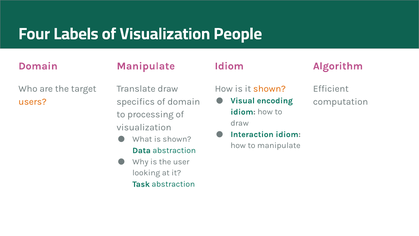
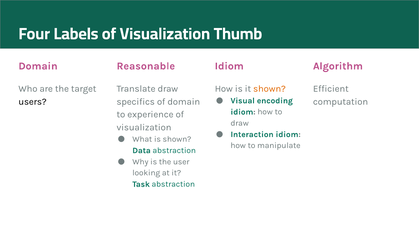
People: People -> Thumb (238, 34)
Manipulate: Manipulate -> Reasonable (146, 66)
users colour: orange -> black (33, 101)
processing: processing -> experience (150, 114)
